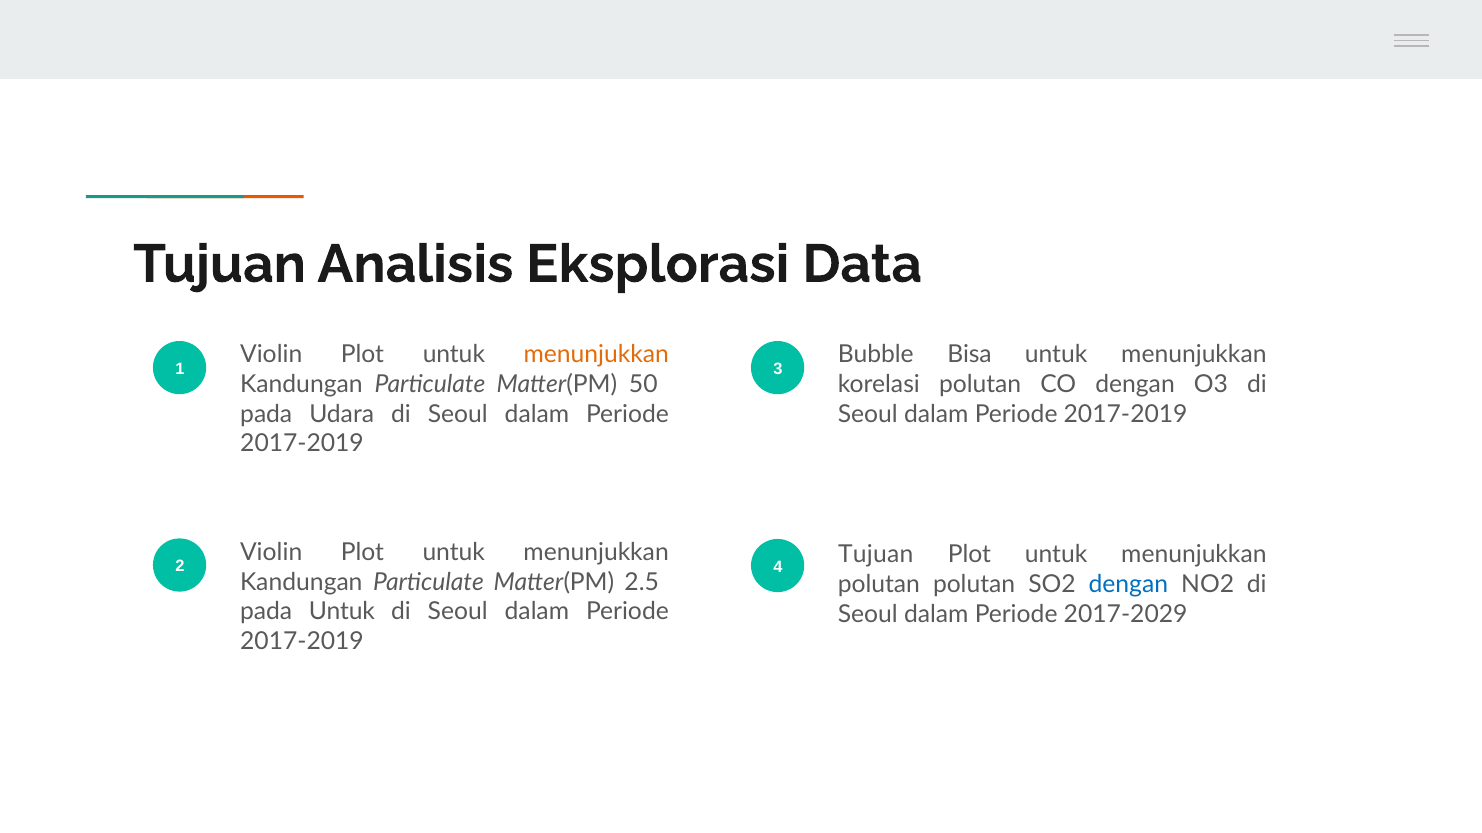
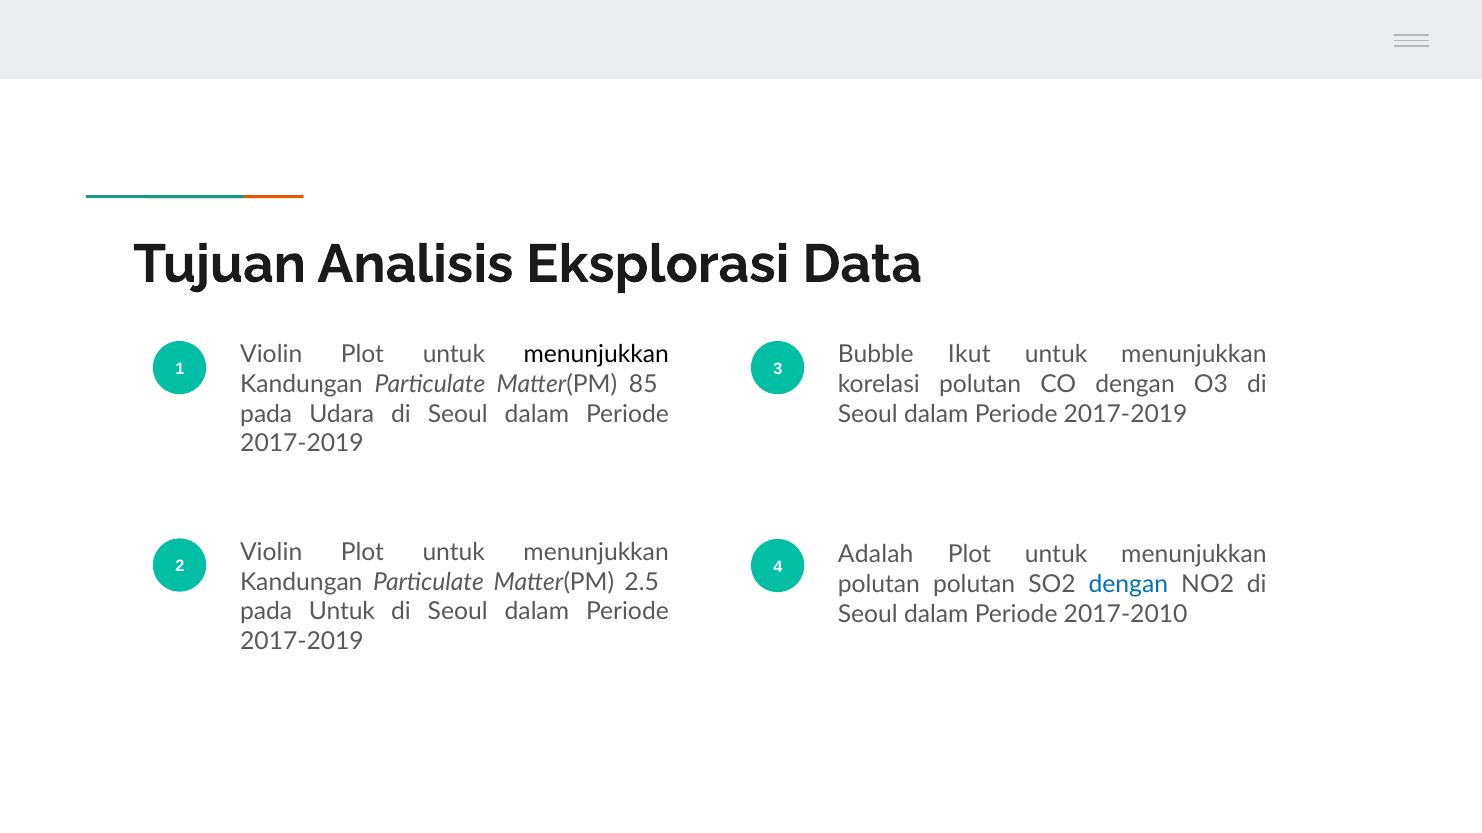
menunjukkan colour: orange -> black (596, 355)
Bisa: Bisa -> Ikut (969, 355)
50: 50 -> 85 (643, 385)
4 Tujuan: Tujuan -> Adalah (876, 555)
2017-2029: 2017-2029 -> 2017-2010 (1126, 614)
